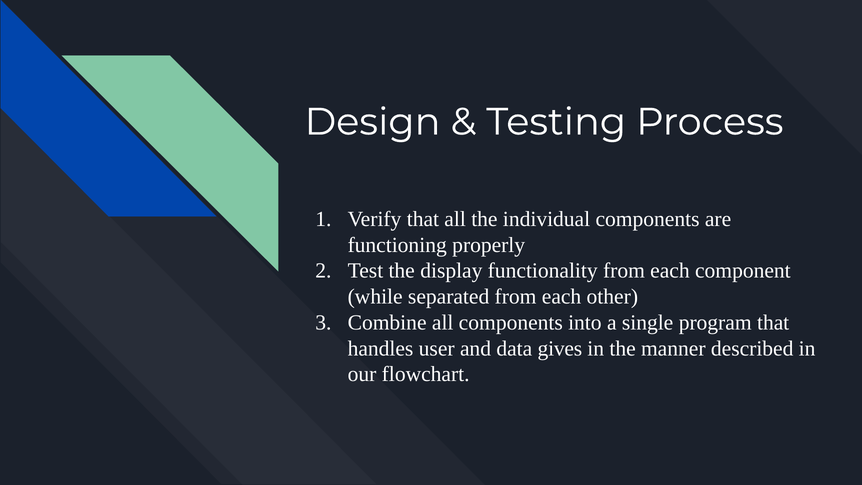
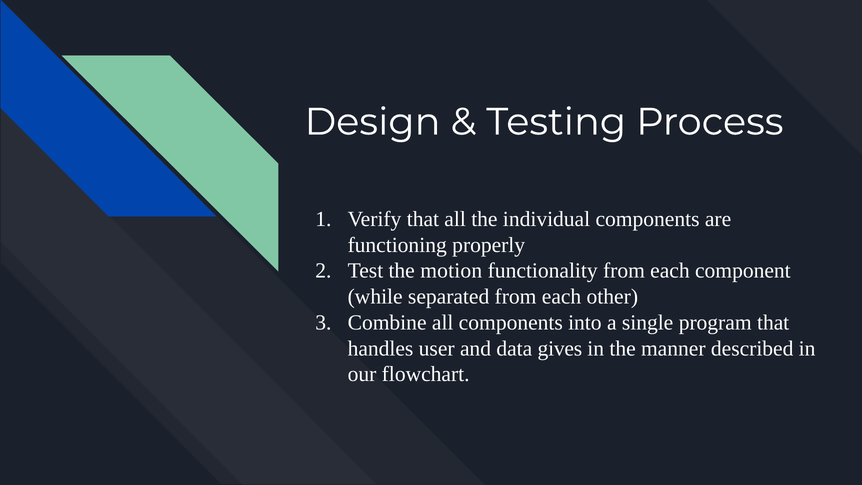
display: display -> motion (451, 271)
